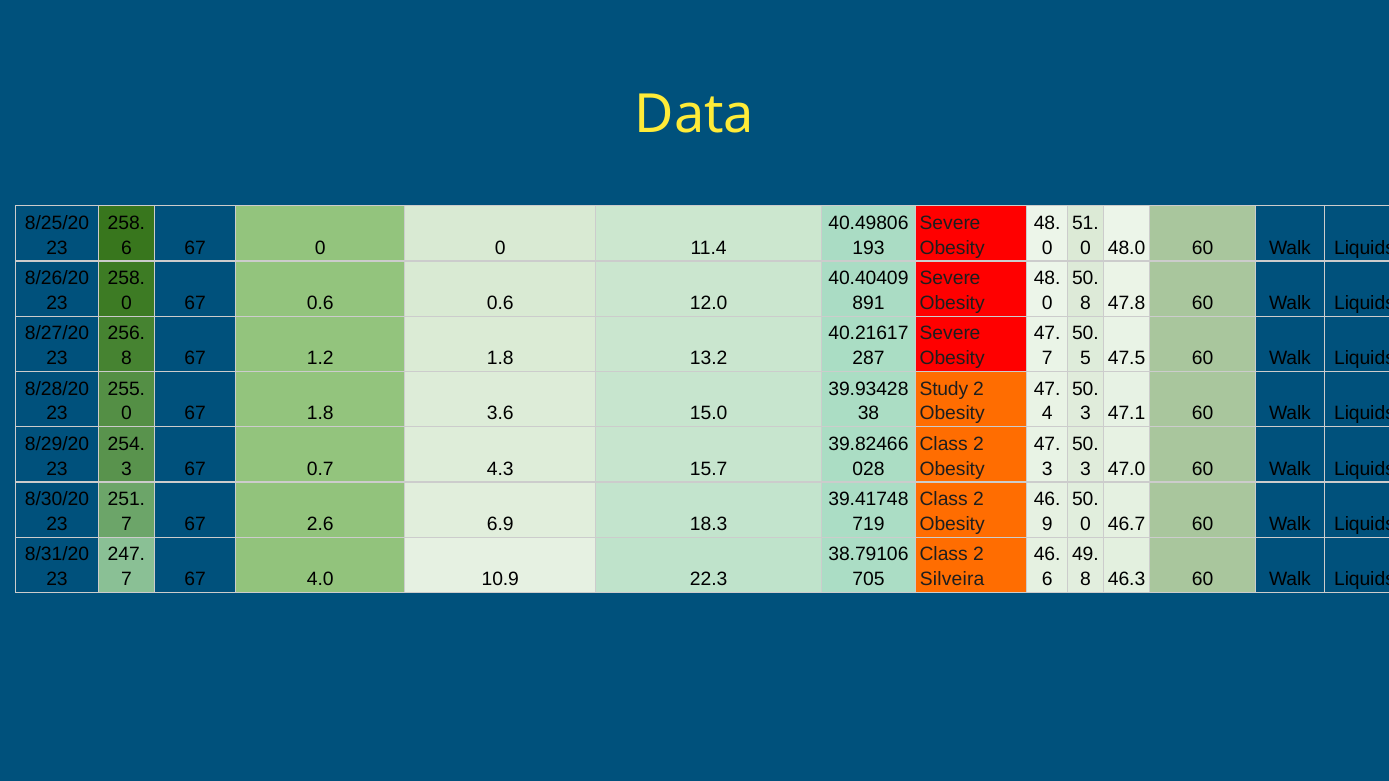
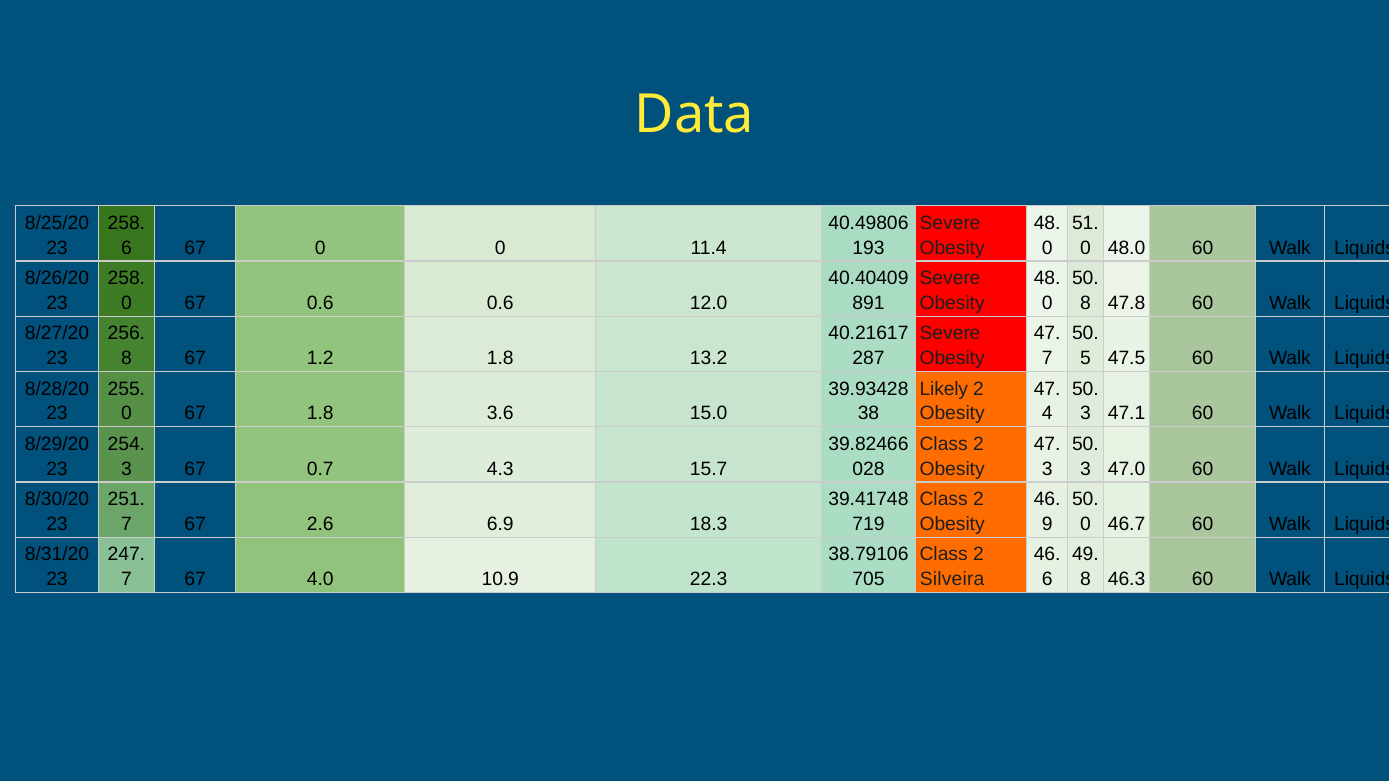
Study: Study -> Likely (944, 389)
